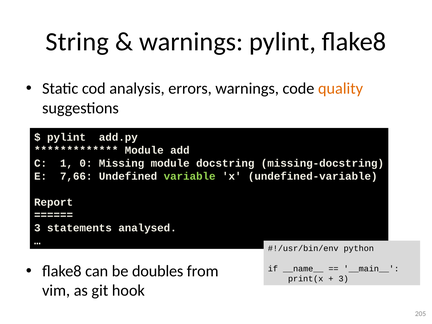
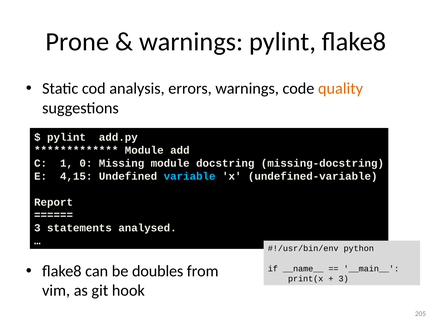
String: String -> Prone (77, 42)
7,66: 7,66 -> 4,15 (76, 176)
variable colour: light green -> light blue (190, 176)
